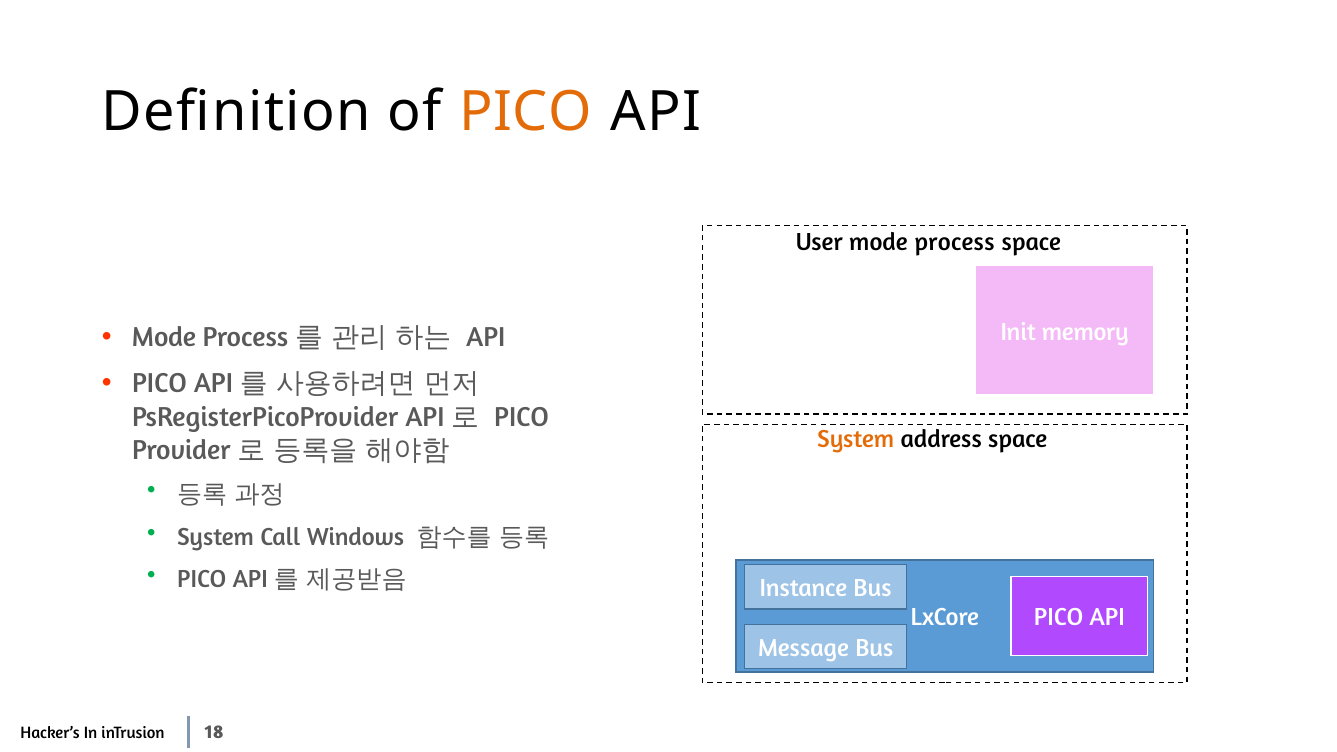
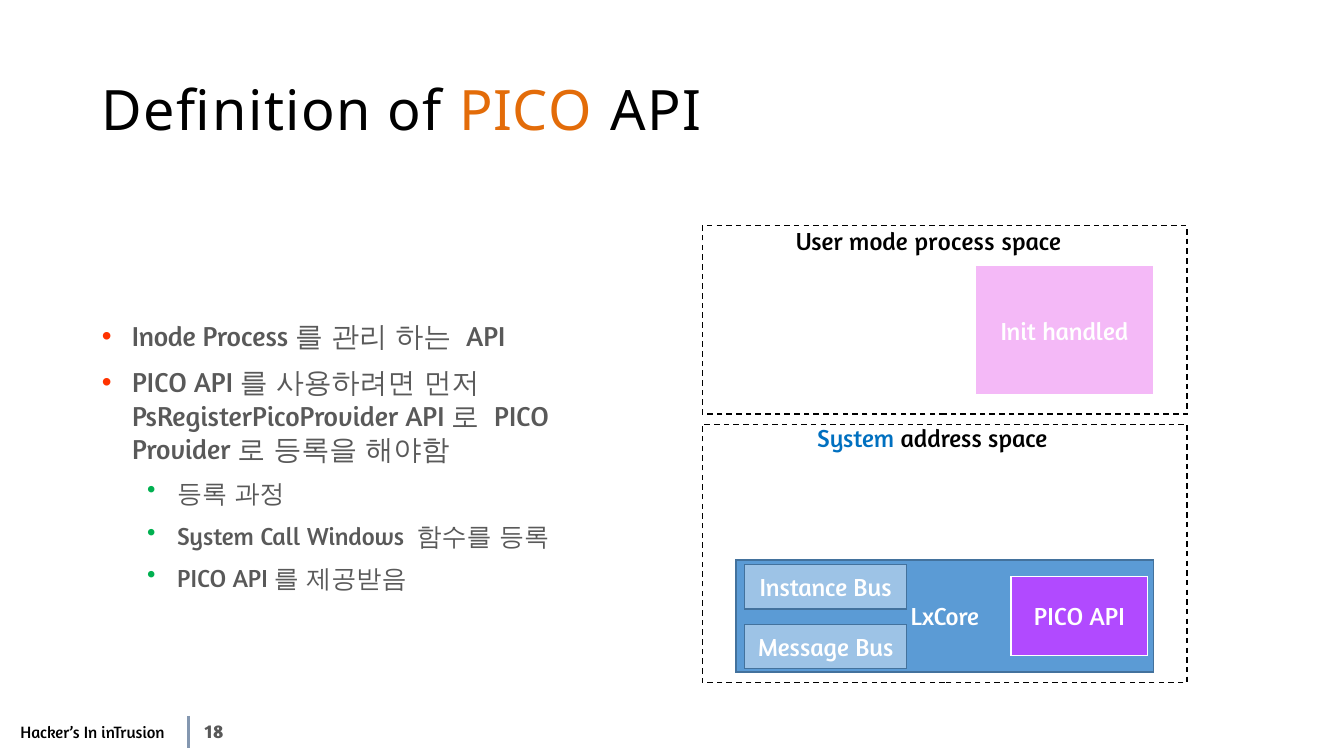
memory: memory -> handled (1085, 332)
Mode: Mode -> Inode (164, 337)
System colour: orange -> blue (856, 439)
